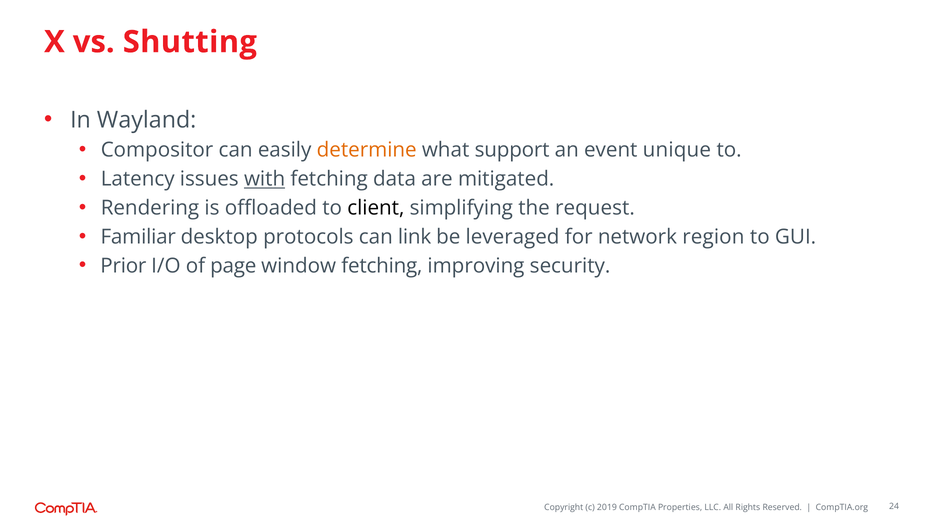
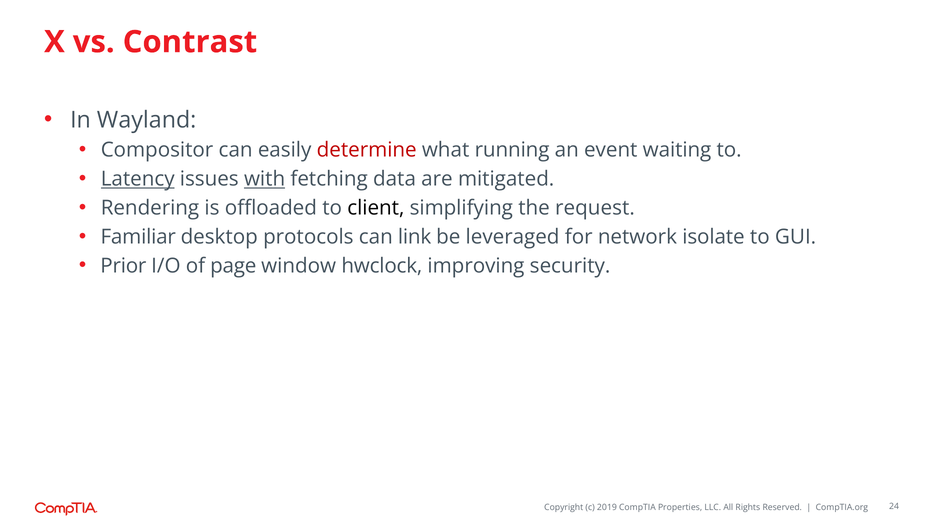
Shutting: Shutting -> Contrast (190, 42)
determine colour: orange -> red (367, 150)
support: support -> running (512, 150)
unique: unique -> waiting (677, 150)
Latency underline: none -> present (138, 179)
region: region -> isolate (713, 237)
window fetching: fetching -> hwclock (382, 266)
